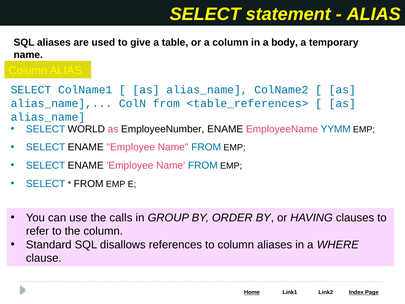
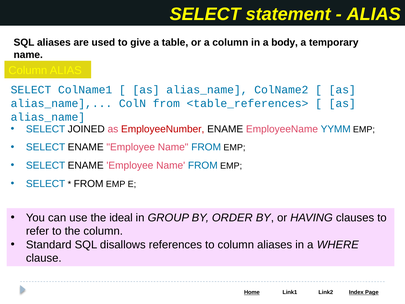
WORLD: WORLD -> JOINED (86, 129)
EmployeeNumber colour: black -> red (163, 129)
calls: calls -> ideal (121, 218)
